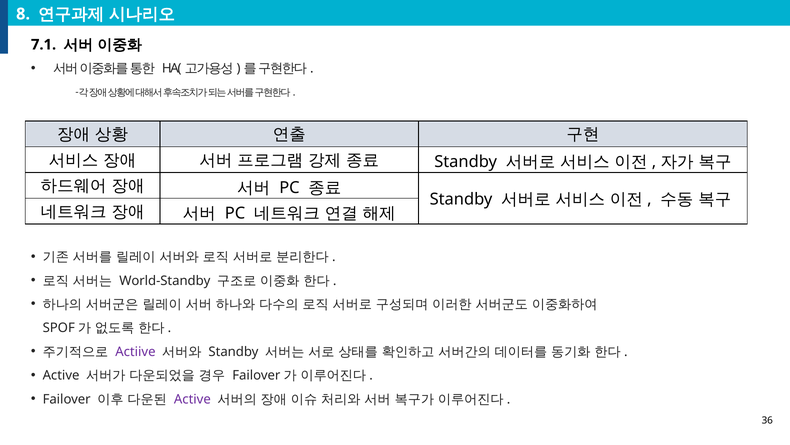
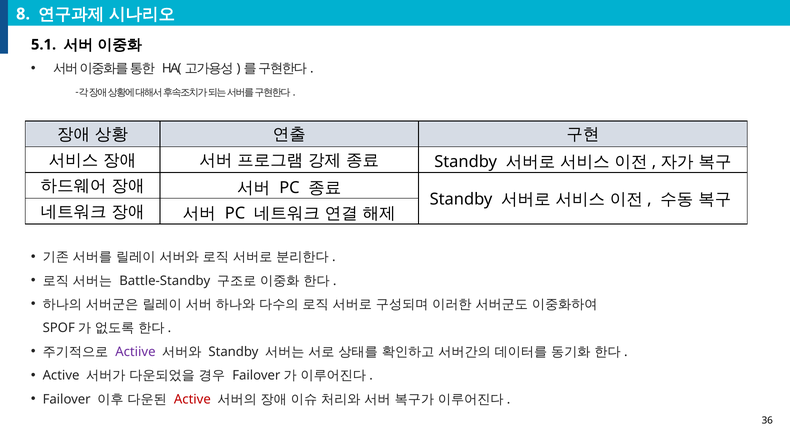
7.1: 7.1 -> 5.1 (44, 45)
World-Standby: World-Standby -> Battle-Standby (165, 280)
Active colour: purple -> red (192, 399)
